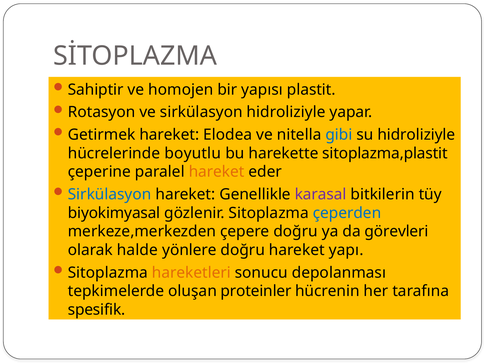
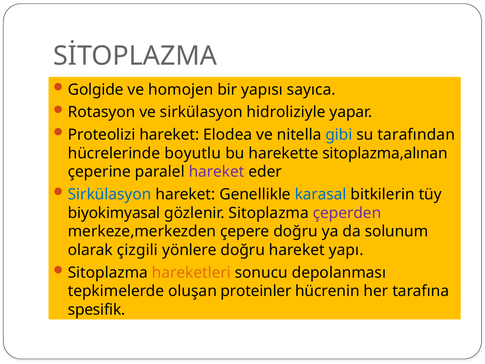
Sahiptir: Sahiptir -> Golgide (96, 90)
plastit: plastit -> sayıca (311, 90)
Getirmek: Getirmek -> Proteolizi (102, 135)
su hidroliziyle: hidroliziyle -> tarafından (416, 135)
sitoplazma,plastit: sitoplazma,plastit -> sitoplazma,alınan (385, 153)
hareket colour: orange -> purple (217, 172)
karasal colour: purple -> blue (321, 194)
çeperden colour: blue -> purple (347, 213)
görevleri: görevleri -> solunum (396, 231)
halde: halde -> çizgili (137, 250)
